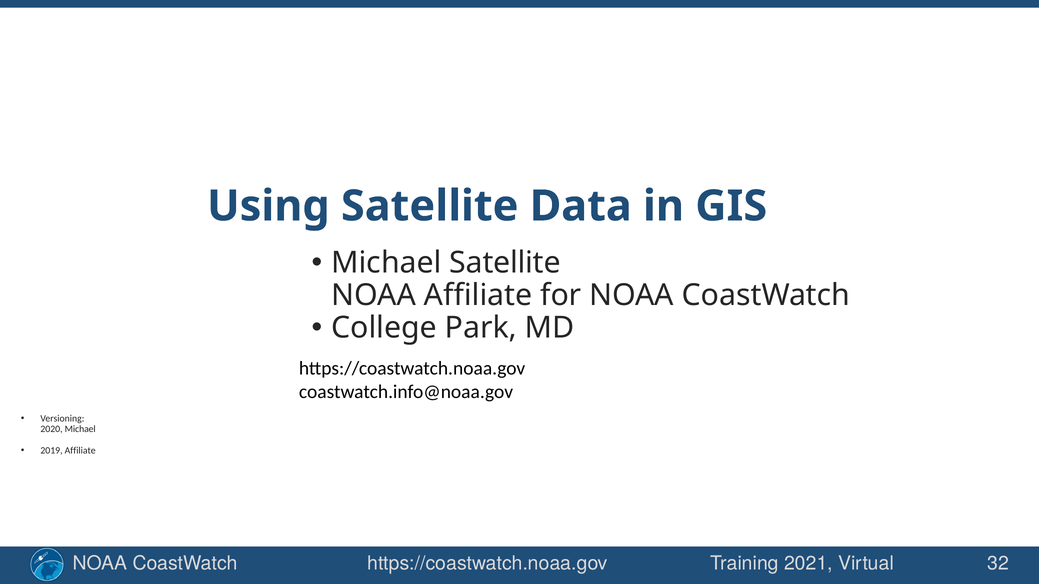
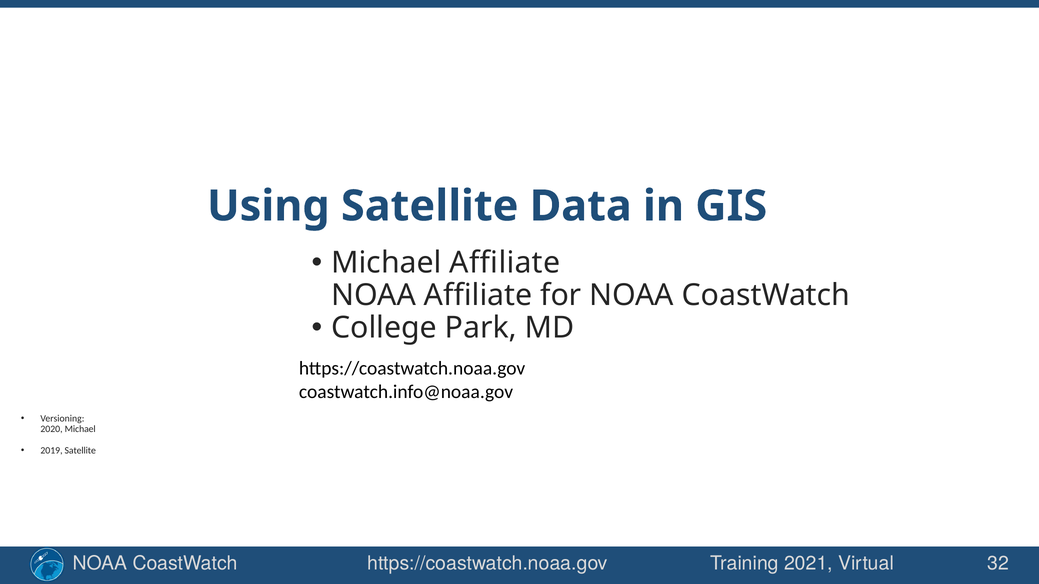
Michael Satellite: Satellite -> Affiliate (505, 263)
2019 Affiliate: Affiliate -> Satellite (80, 451)
